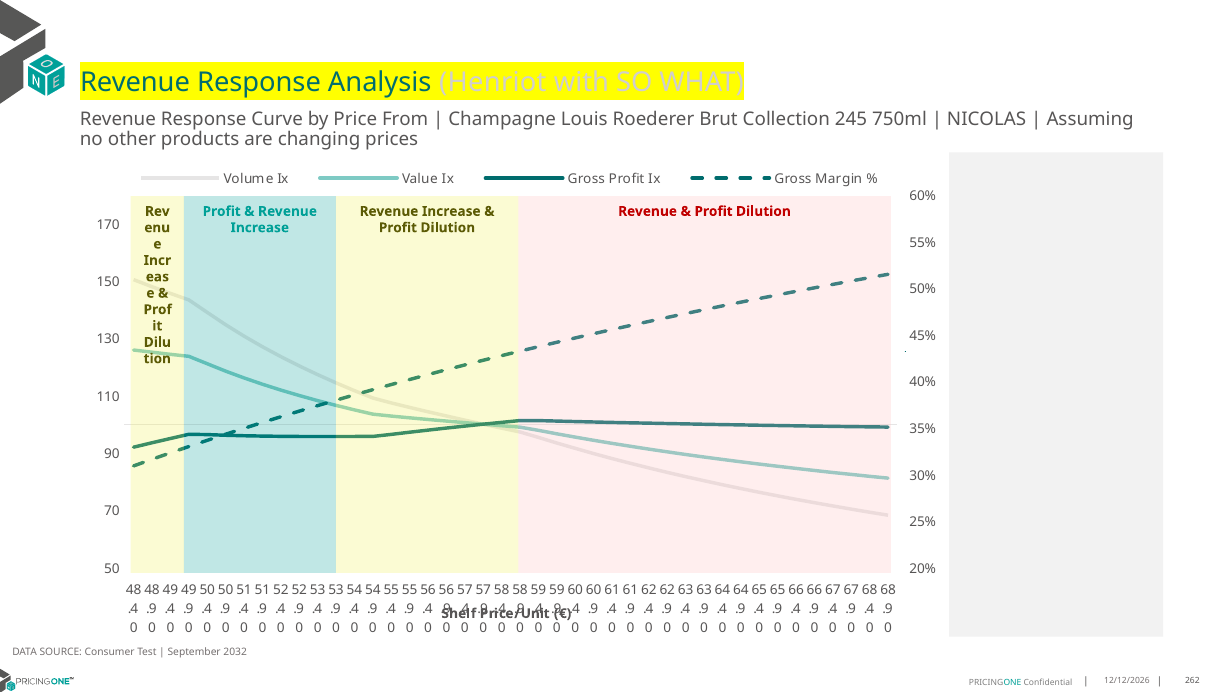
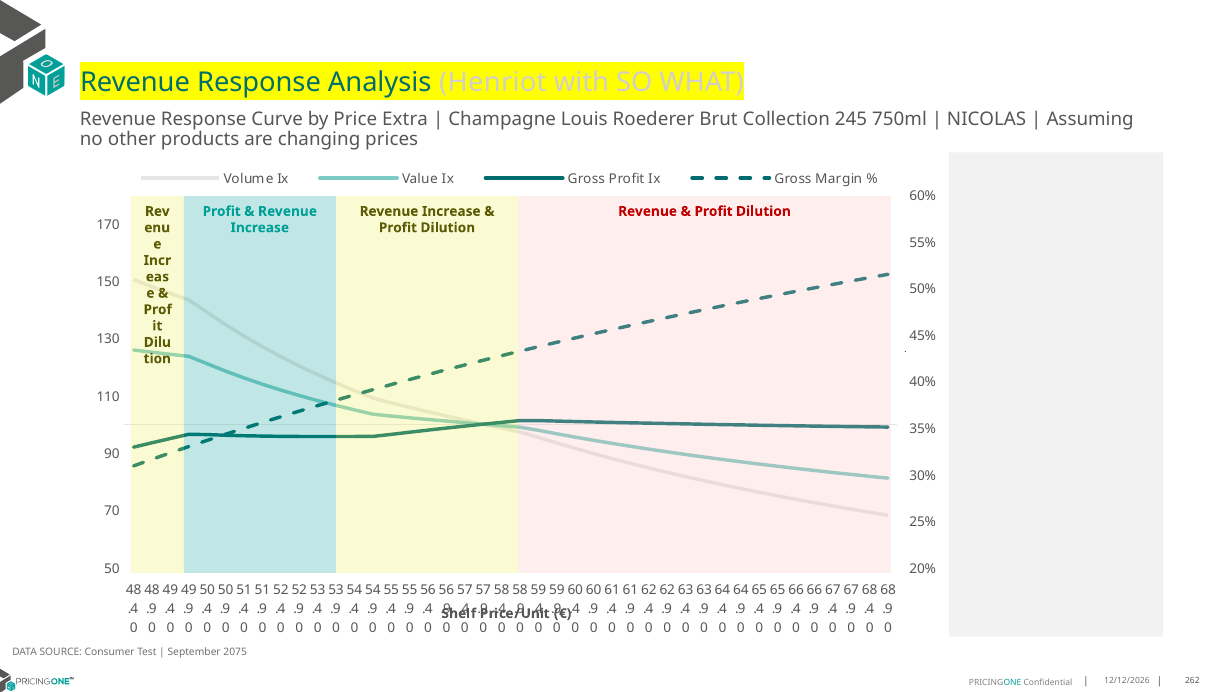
From: From -> Extra (405, 119)
2032: 2032 -> 2075 (235, 652)
